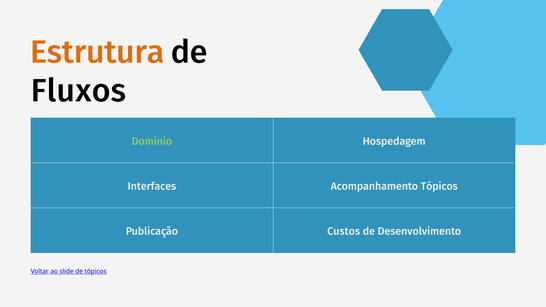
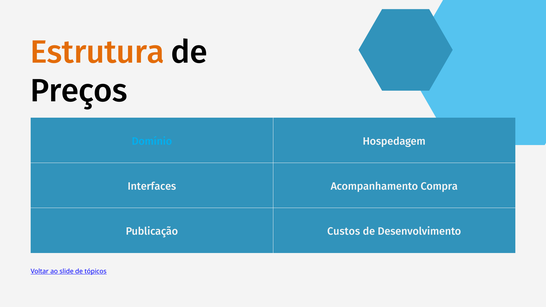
Fluxos: Fluxos -> Preços (79, 91)
Domínio colour: light green -> light blue (152, 141)
Acompanhamento Tópicos: Tópicos -> Compra (439, 186)
